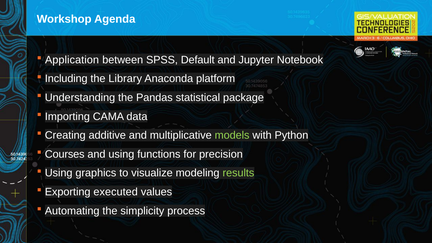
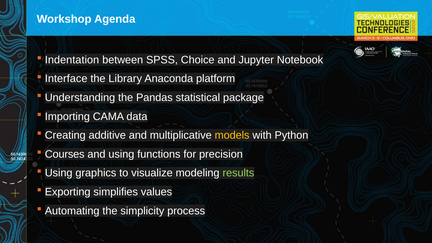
Application: Application -> Indentation (72, 60)
Default: Default -> Choice (198, 60)
Including: Including -> Interface (66, 79)
models colour: light green -> yellow (232, 135)
executed: executed -> simplifies (116, 192)
